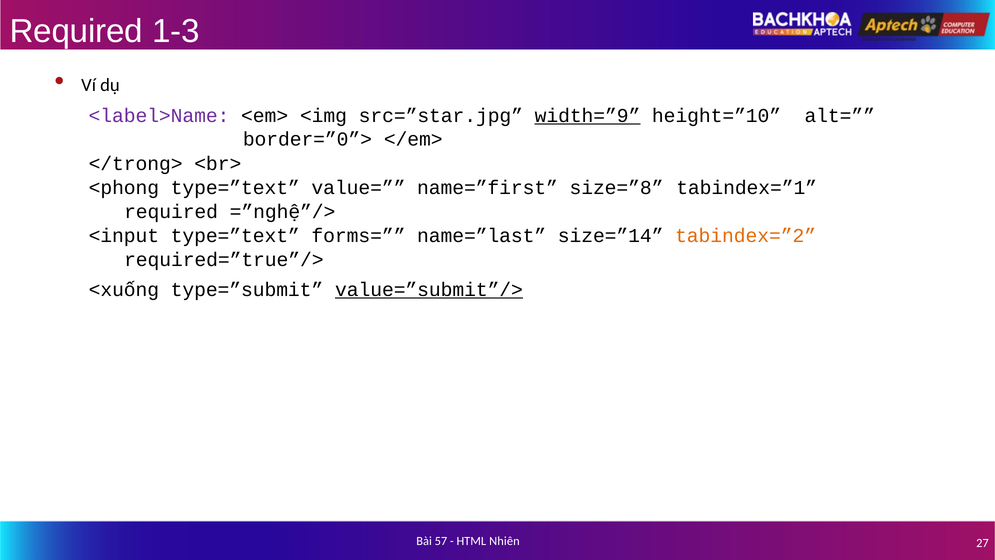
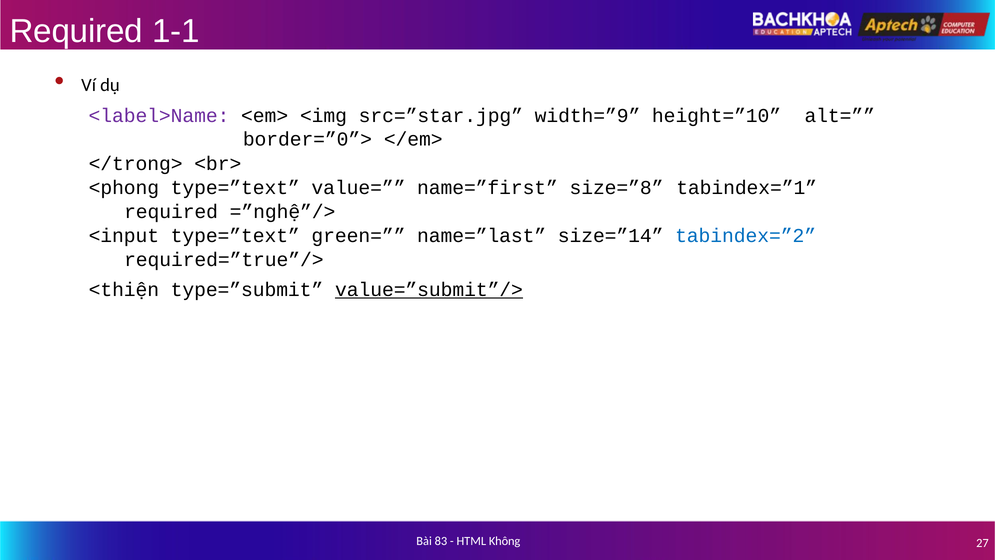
1-3: 1-3 -> 1-1 (176, 31)
width=”9 underline: present -> none (588, 116)
forms=: forms= -> green= (359, 236)
tabindex=”2 colour: orange -> blue (746, 236)
<xuống: <xuống -> <thiện (124, 289)
57: 57 -> 83 (441, 541)
Nhiên: Nhiên -> Không (505, 541)
